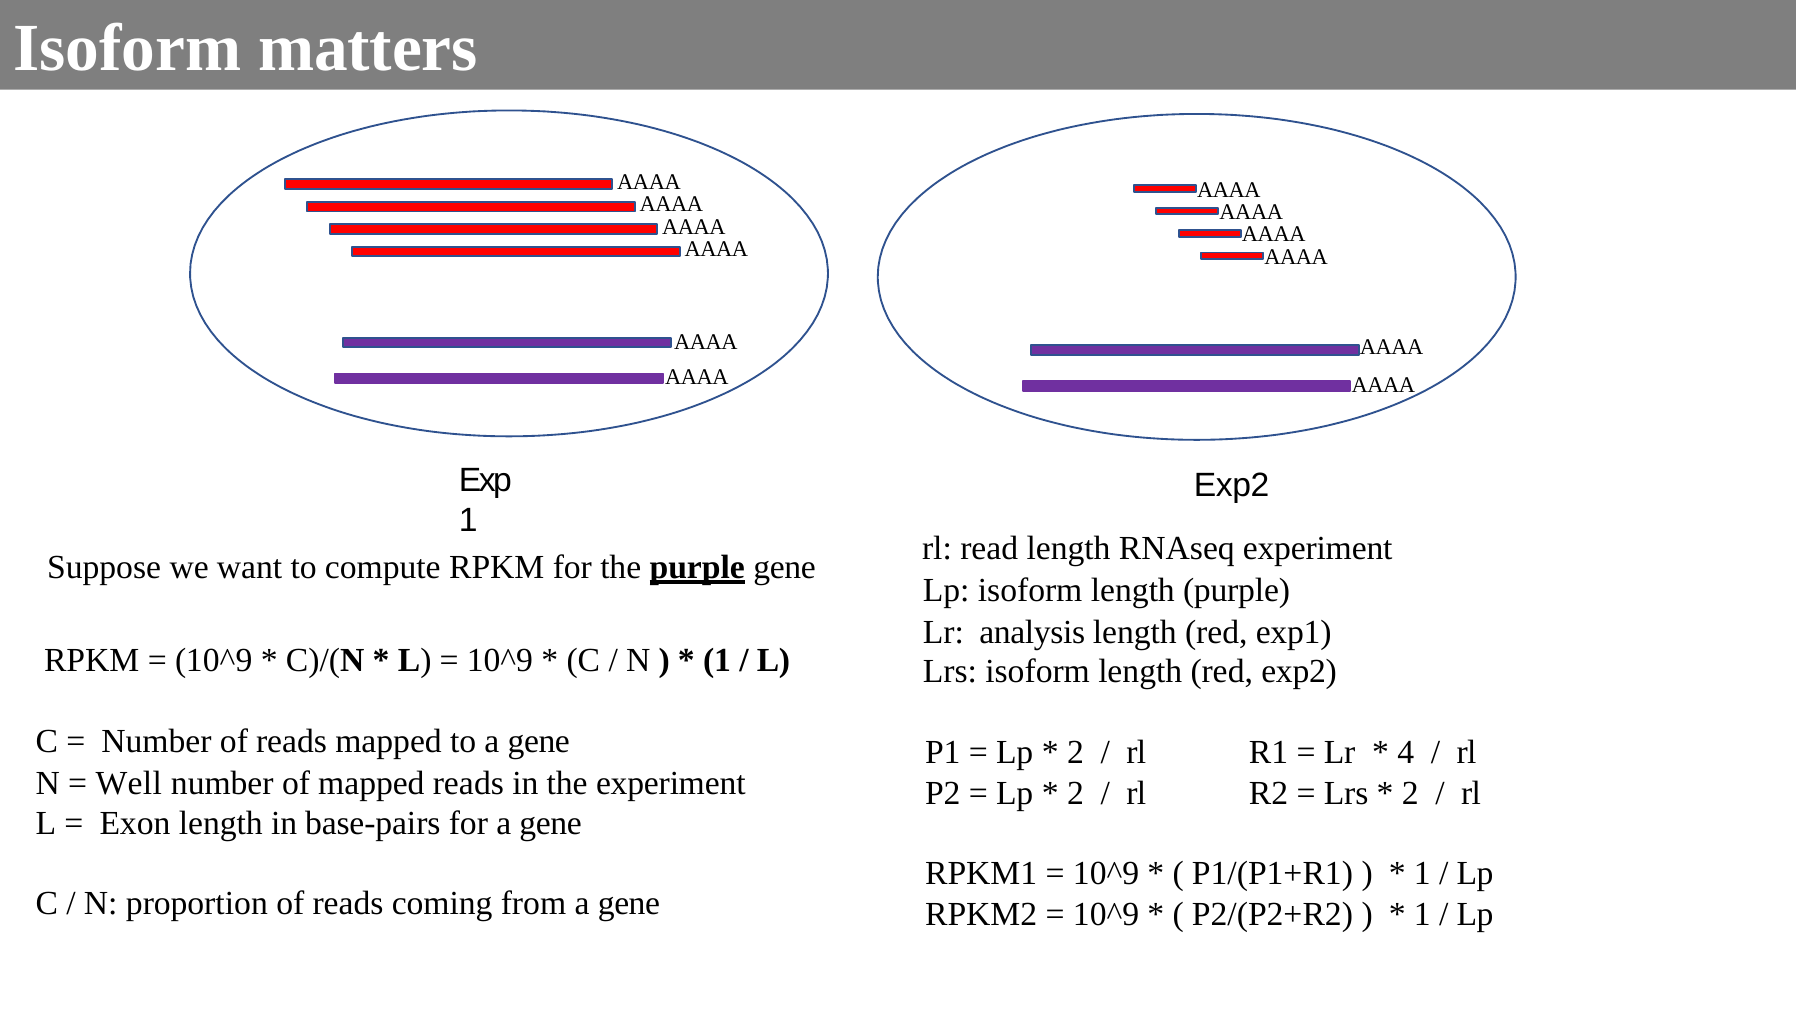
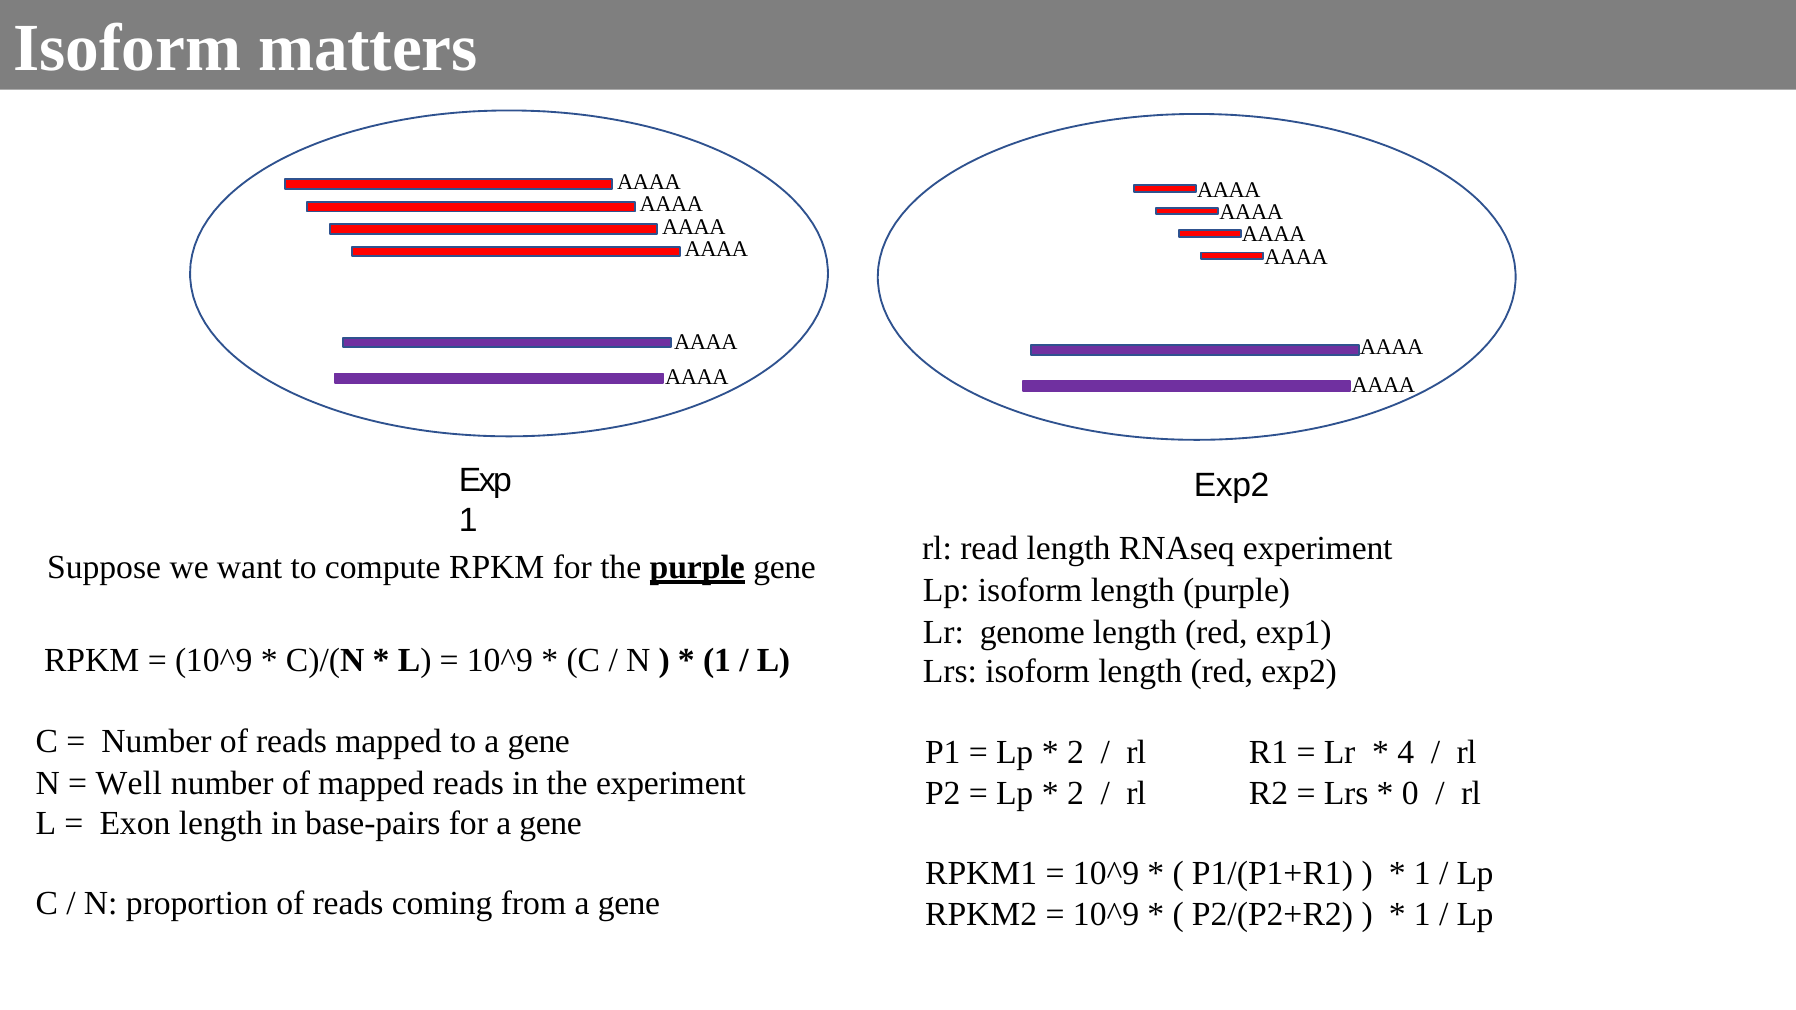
analysis: analysis -> genome (1032, 632)
2: 2 -> 0 (1410, 793)
